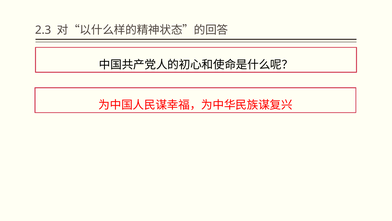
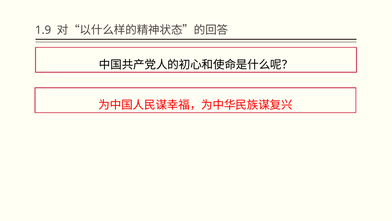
2.3: 2.3 -> 1.9 (43, 30)
